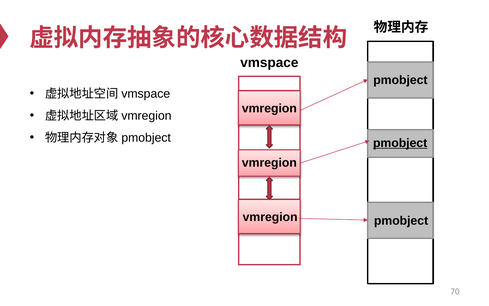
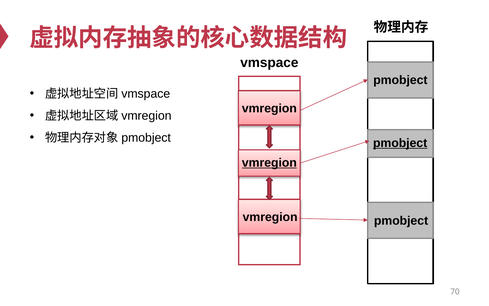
vmregion underline: none -> present (269, 163)
